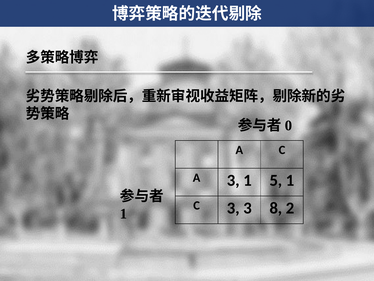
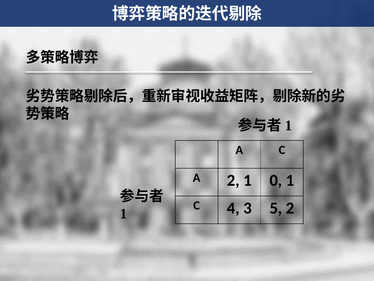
0: 0 -> 1 (288, 125)
A 3: 3 -> 2 (233, 180)
5: 5 -> 0 (276, 180)
C 3: 3 -> 4 (233, 208)
8: 8 -> 5 (276, 208)
